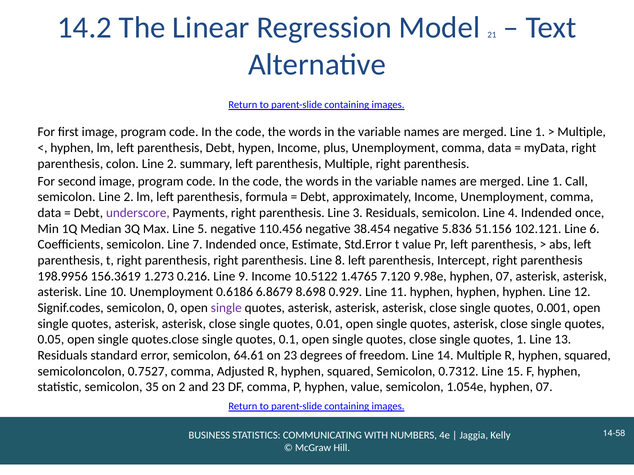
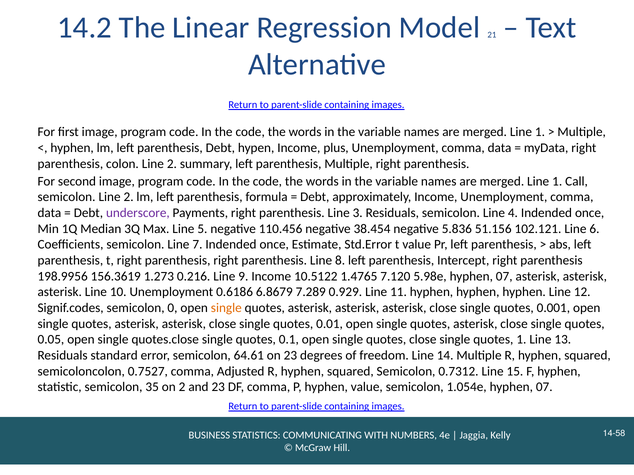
9.98e: 9.98e -> 5.98e (430, 277)
8.698: 8.698 -> 7.289 (311, 292)
single colour: purple -> orange (226, 308)
